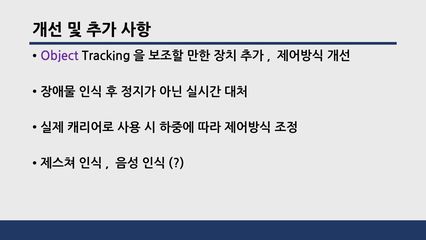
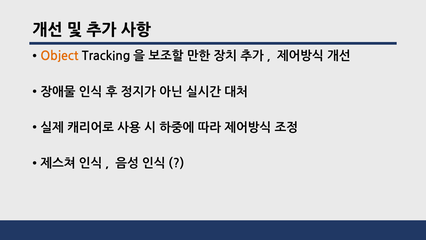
Object colour: purple -> orange (59, 56)
